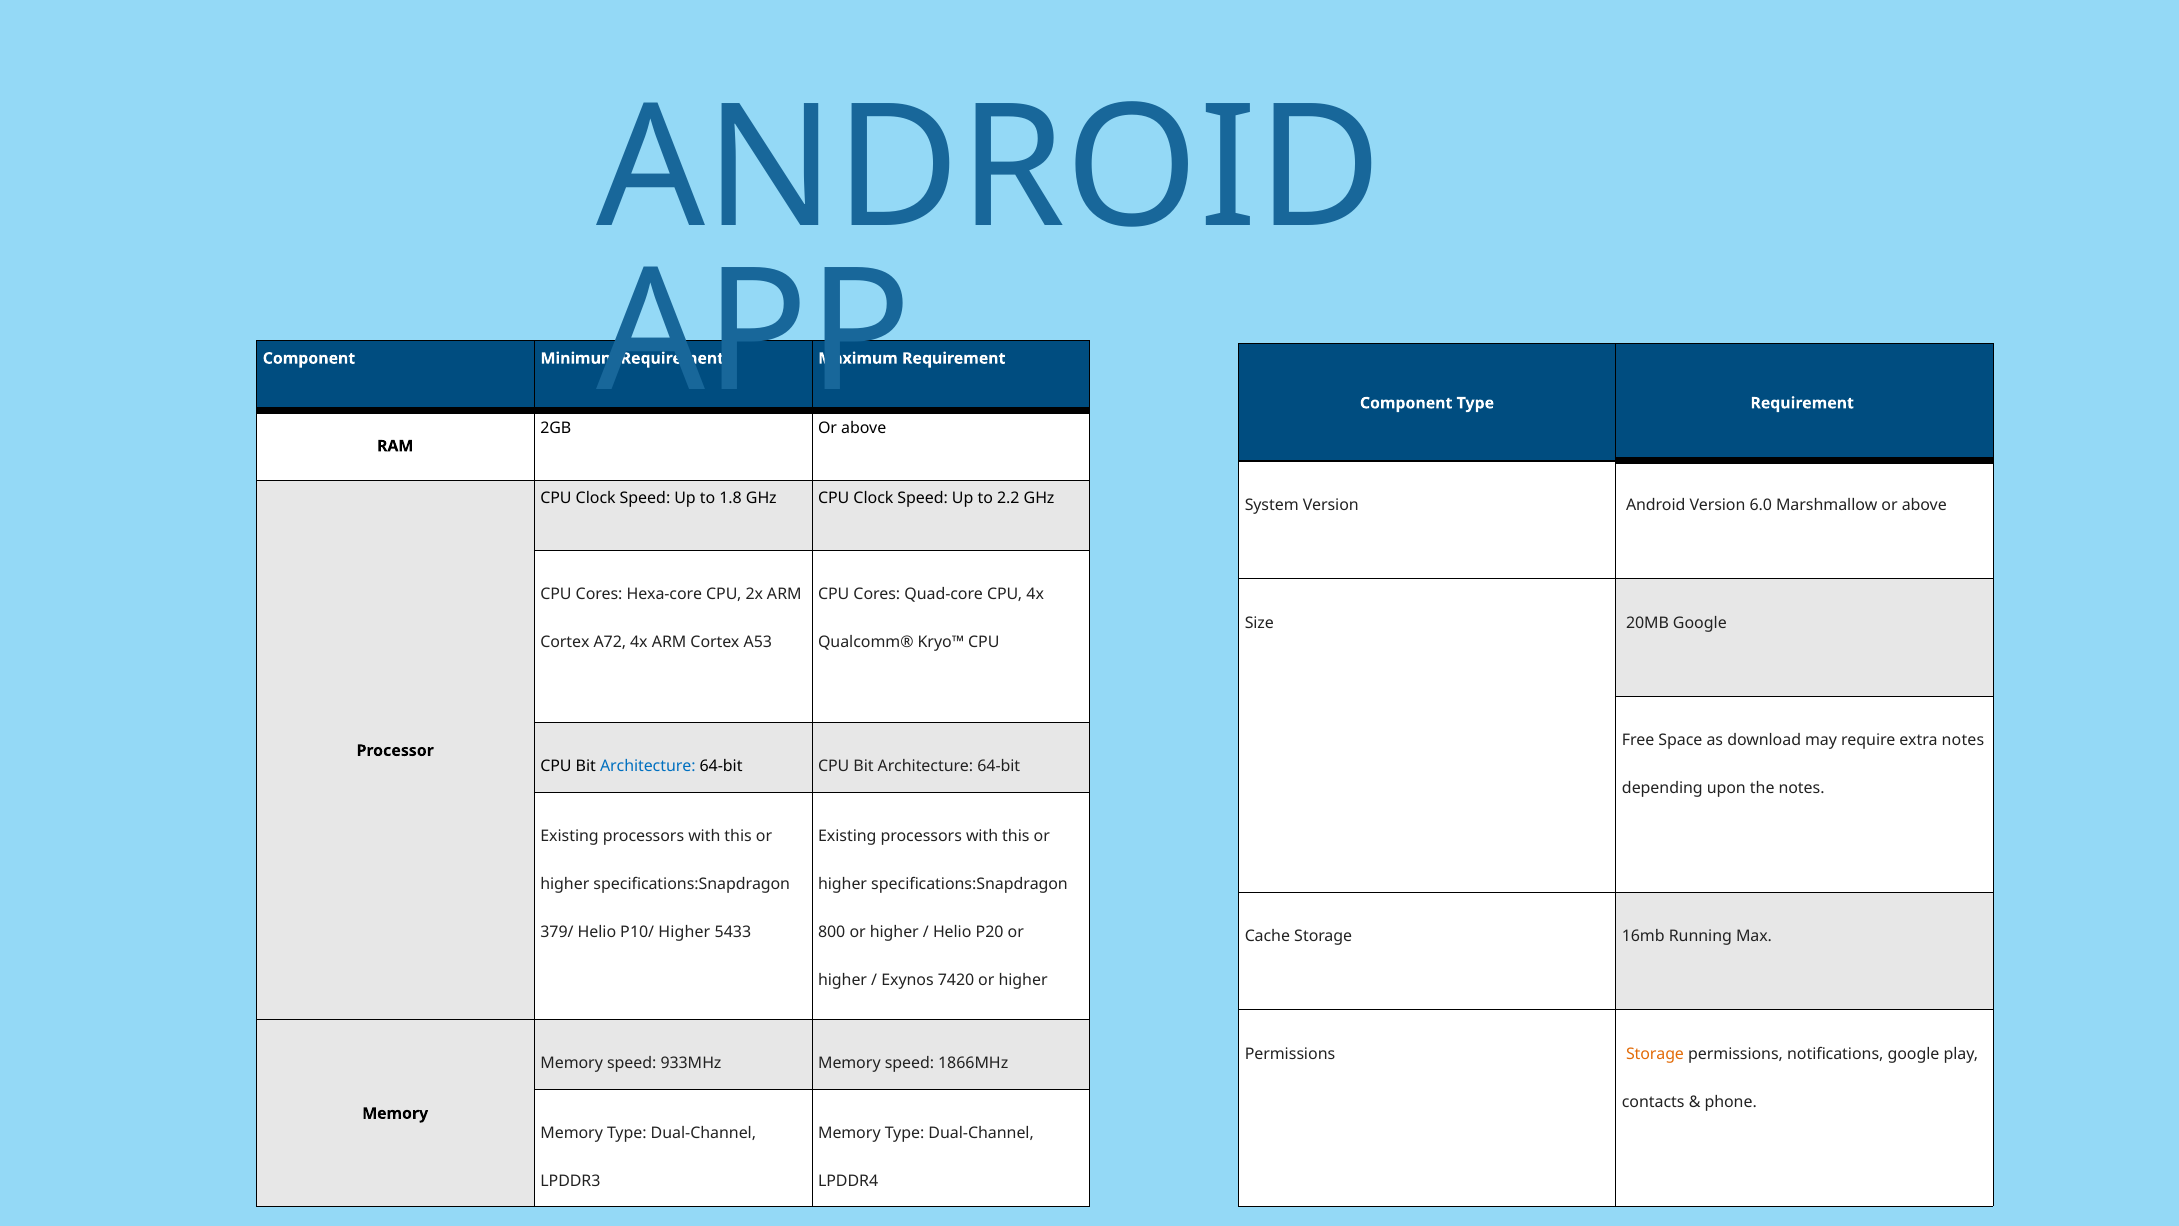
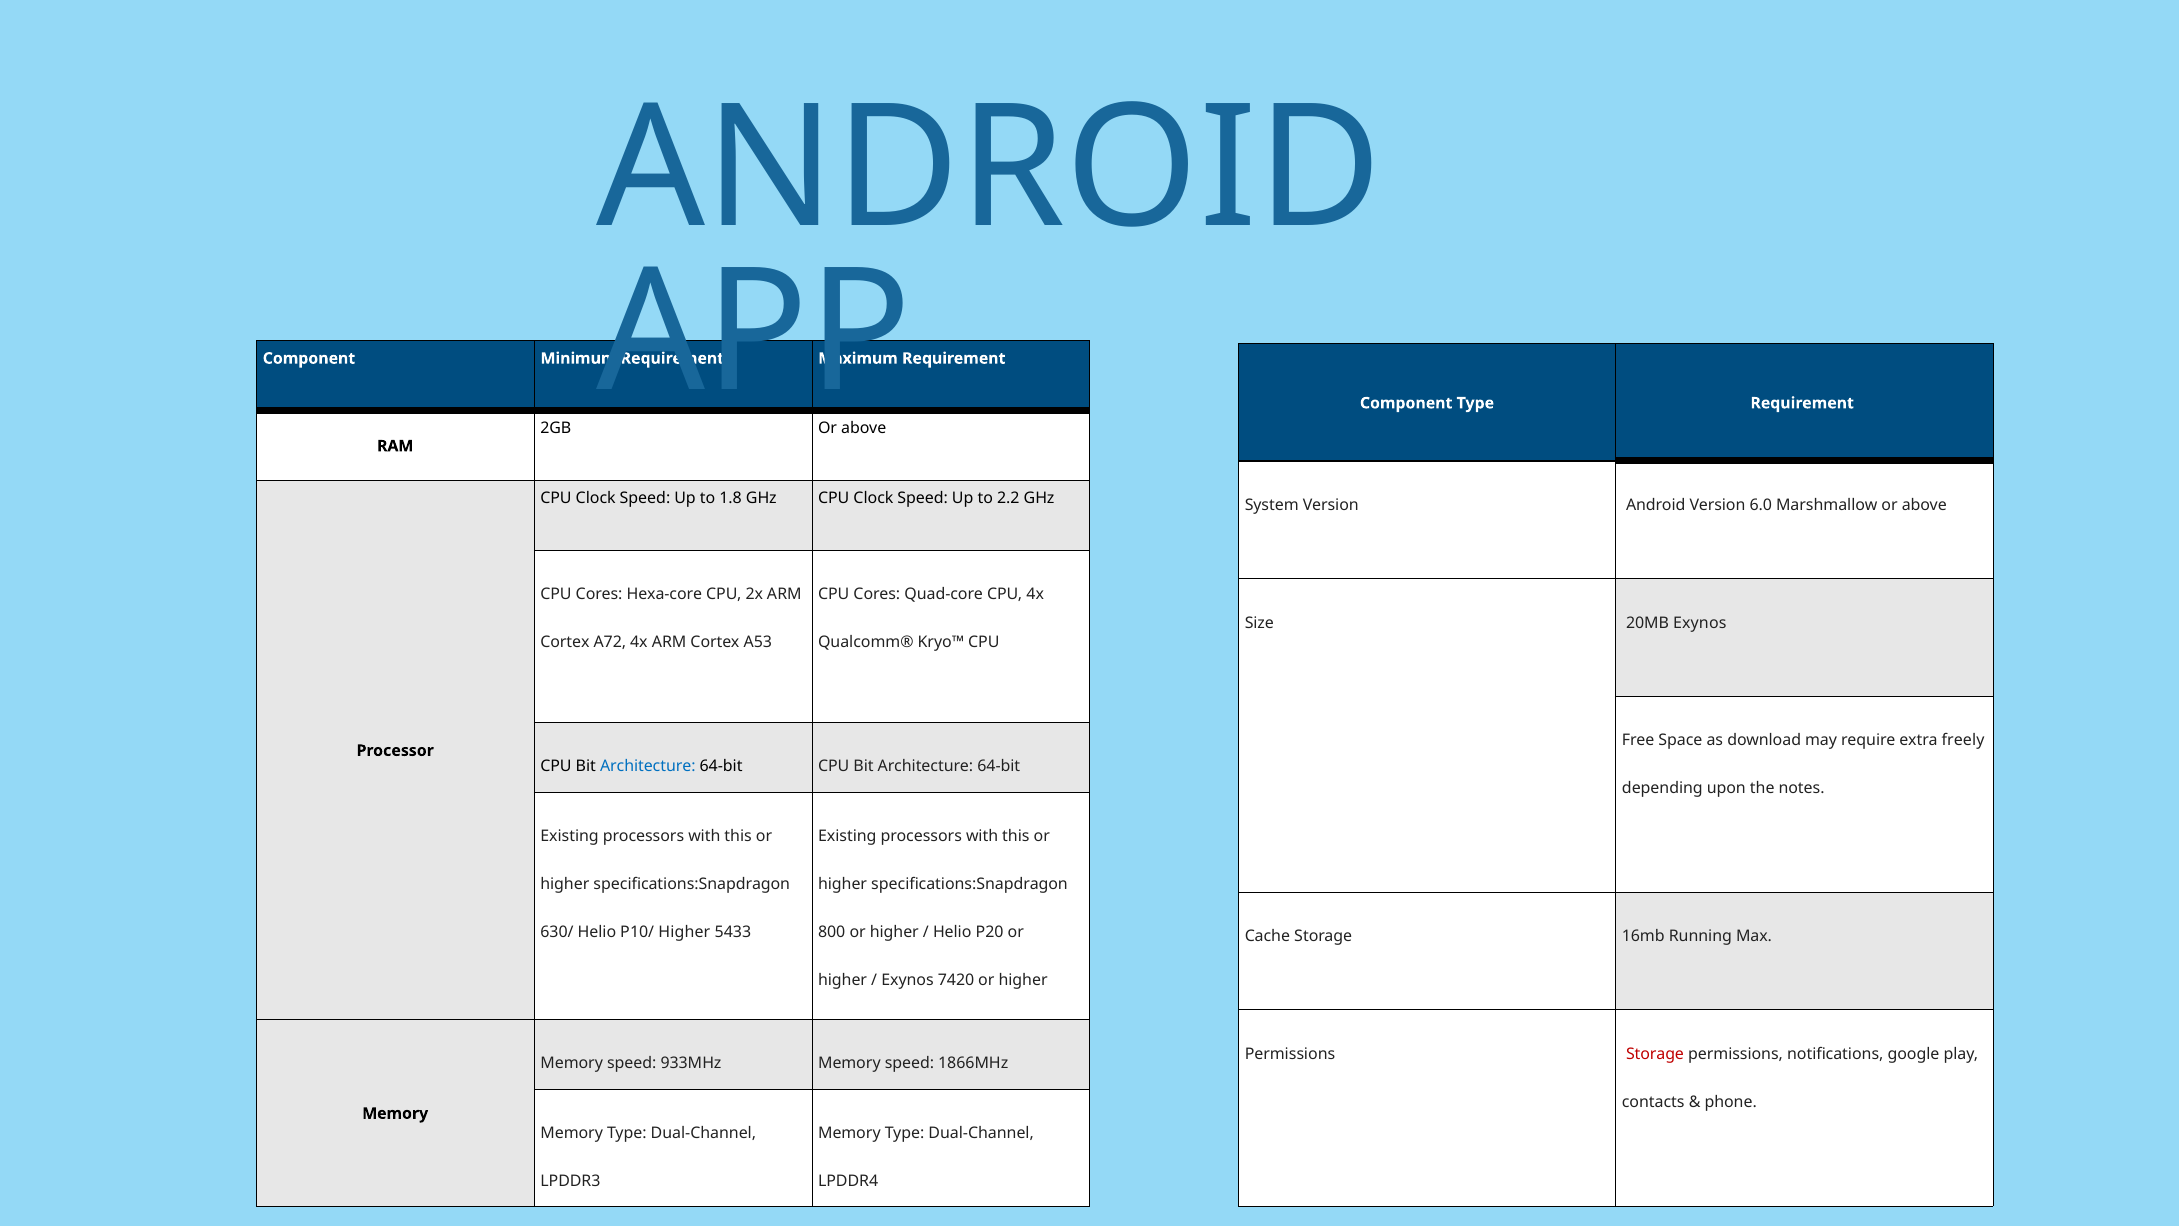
20MB Google: Google -> Exynos (1700, 623)
extra notes: notes -> freely (1963, 740)
379/: 379/ -> 630/ (557, 932)
Storage colour: orange -> red (1655, 1054)
